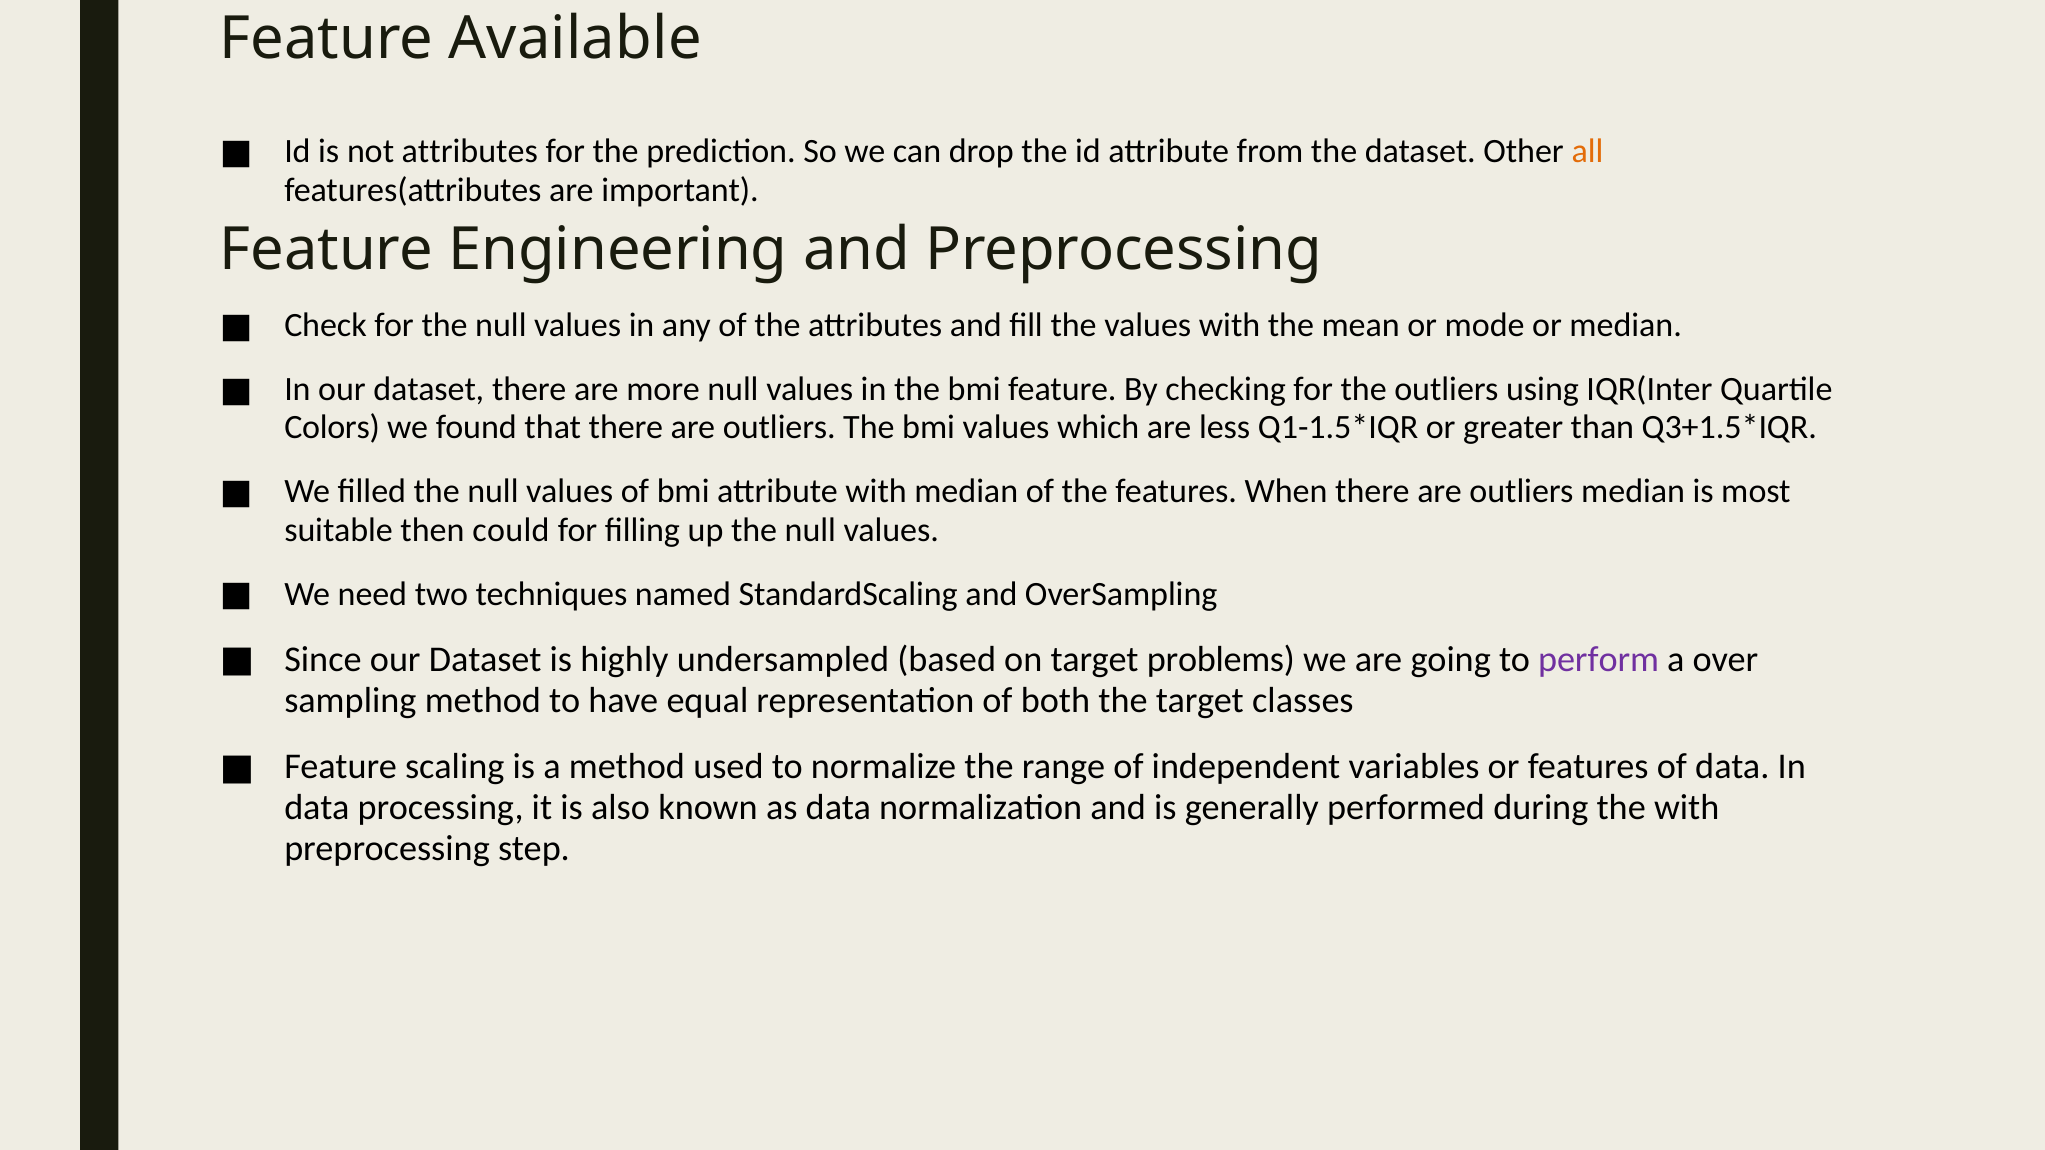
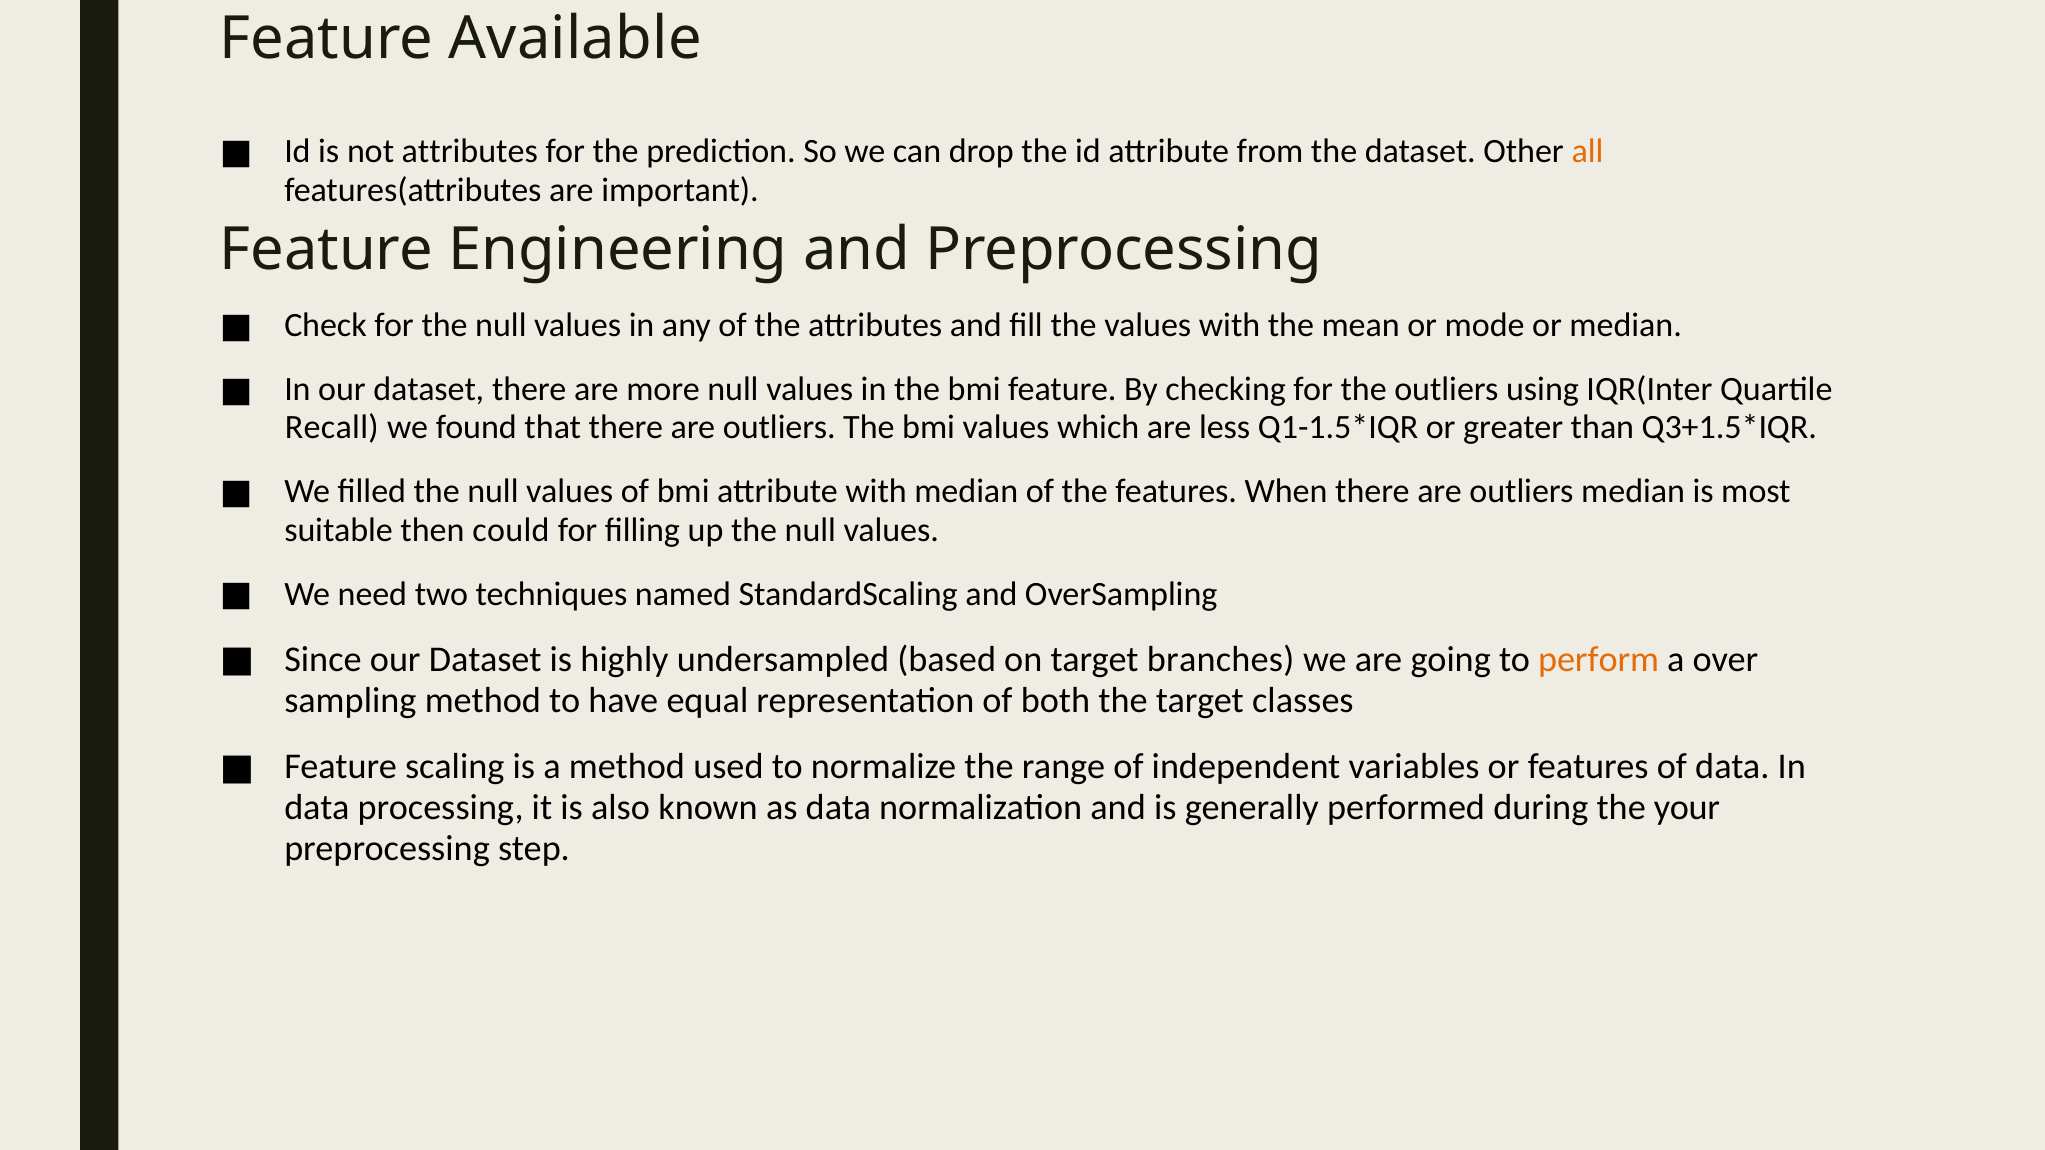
Colors: Colors -> Recall (332, 428)
problems: problems -> branches (1221, 659)
perform colour: purple -> orange (1599, 659)
the with: with -> your (1687, 808)
